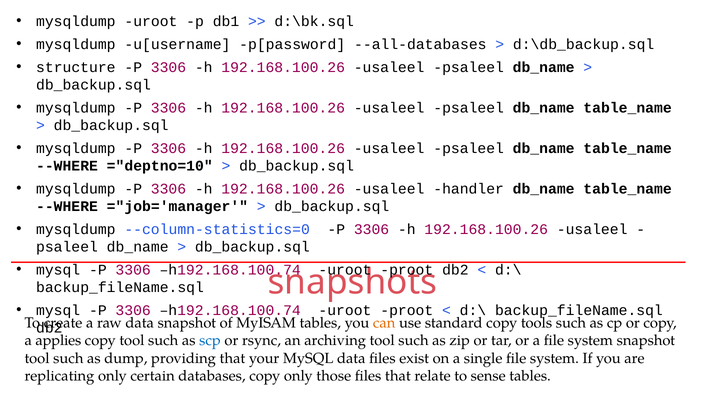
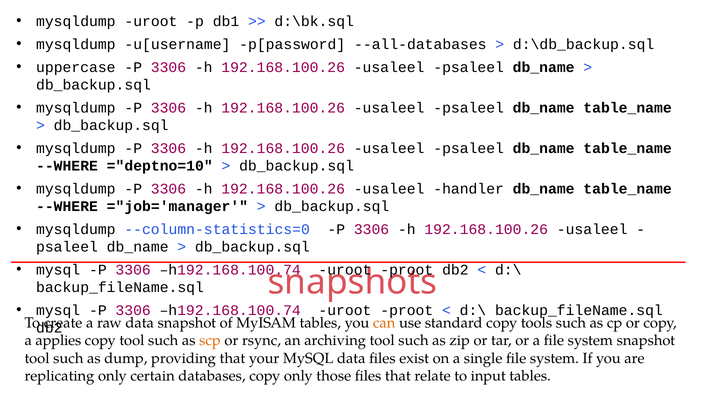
structure: structure -> uppercase (76, 67)
scp colour: blue -> orange (210, 341)
sense: sense -> input (488, 376)
